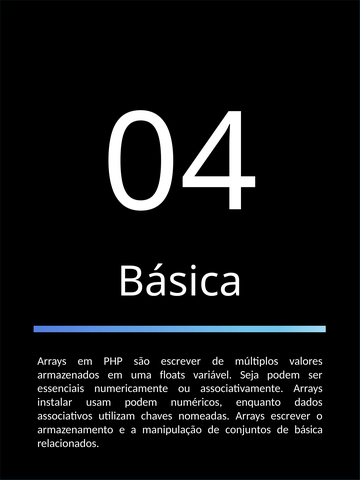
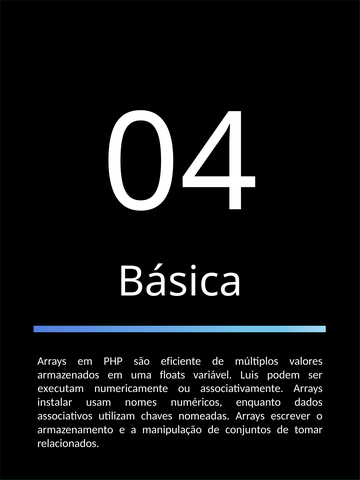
são escrever: escrever -> eficiente (181, 361)
variável Seja: Seja -> Luis (249, 375)
essenciais: essenciais -> executam (61, 388)
usam podem: podem -> nomes (141, 402)
de básica: básica -> tomar (309, 430)
